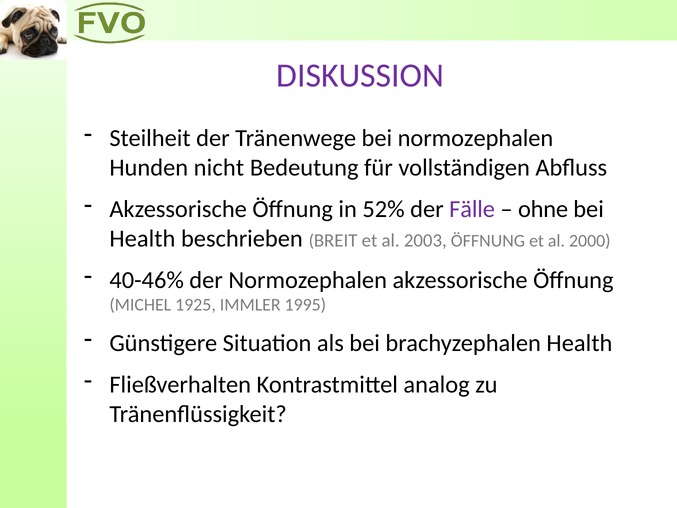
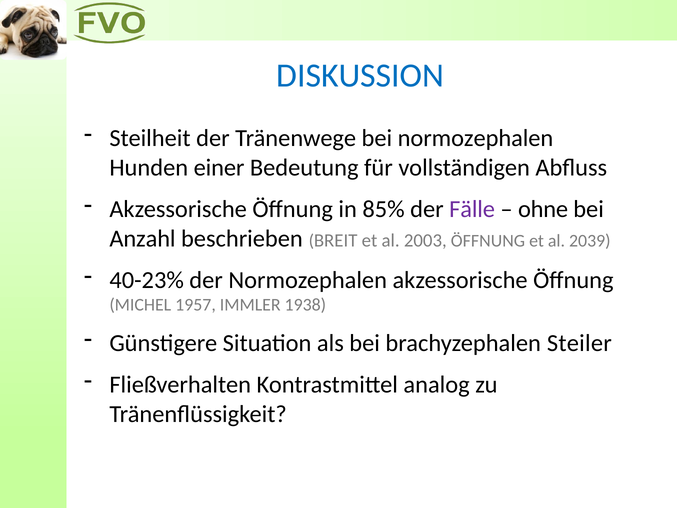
DISKUSSION colour: purple -> blue (360, 75)
nicht: nicht -> einer (219, 168)
52%: 52% -> 85% (384, 209)
Health: Health -> Anzahl (142, 238)
2000: 2000 -> 2039 (590, 241)
40-46%: 40-46% -> 40-23% (147, 280)
1925: 1925 -> 1957 (196, 305)
1995: 1995 -> 1938 (305, 305)
brachyzephalen Health: Health -> Steiler (579, 343)
